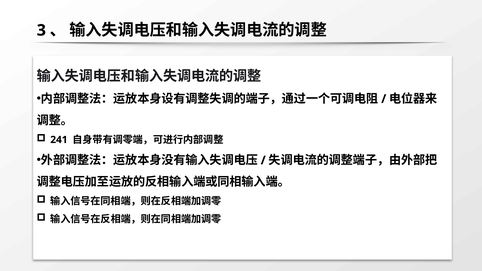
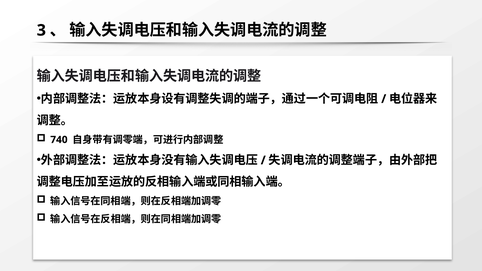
241: 241 -> 740 (59, 140)
